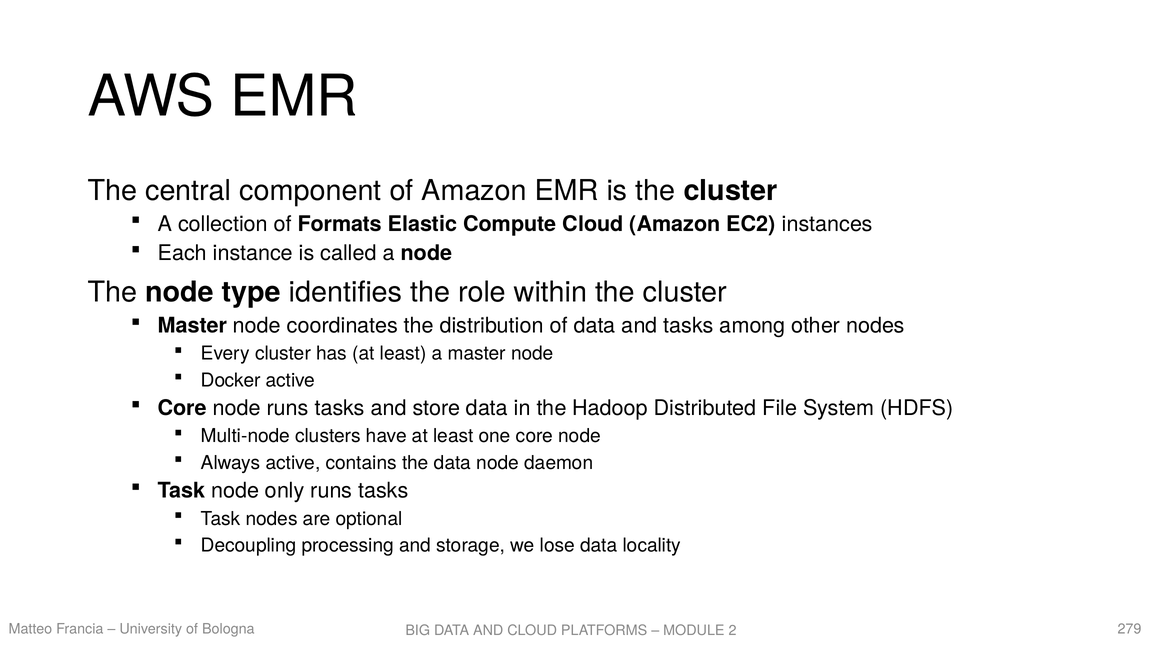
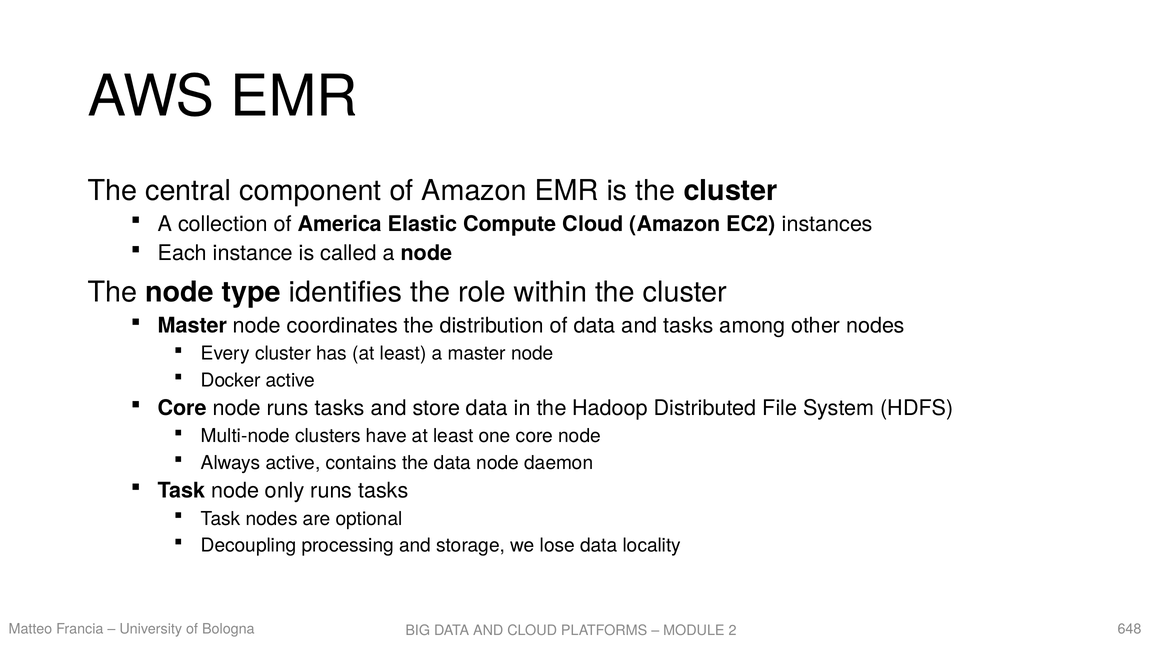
Formats: Formats -> America (340, 224)
279: 279 -> 648 (1129, 629)
